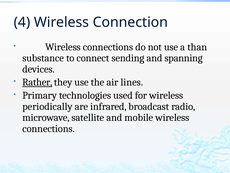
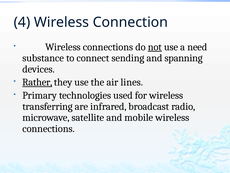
not underline: none -> present (155, 47)
than: than -> need (197, 47)
periodically: periodically -> transferring (48, 106)
